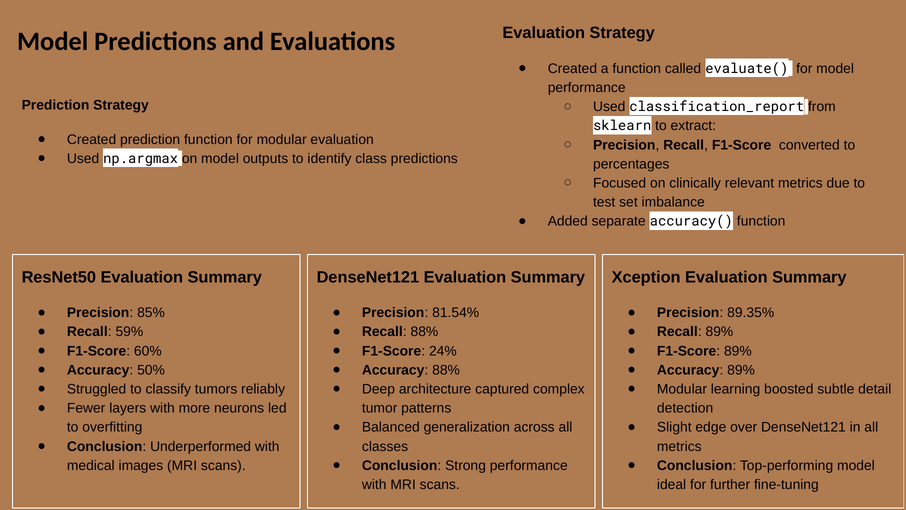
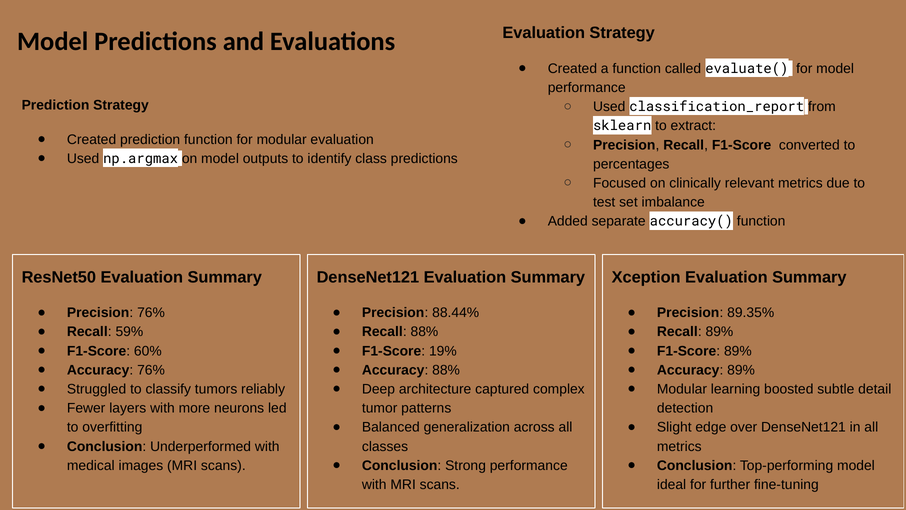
Precision 85%: 85% -> 76% (151, 313)
81.54%: 81.54% -> 88.44% (456, 313)
24%: 24% -> 19% (443, 351)
Accuracy 50%: 50% -> 76% (151, 370)
